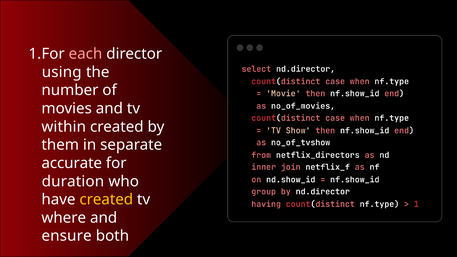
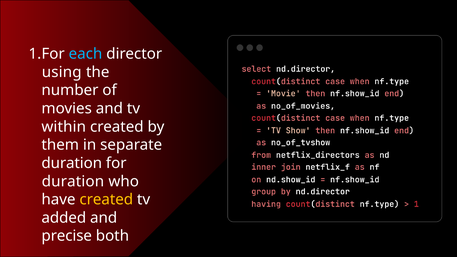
each colour: pink -> light blue (86, 54)
accurate: accurate -> duration (72, 163)
where: where -> added (64, 218)
ensure: ensure -> precise (67, 236)
